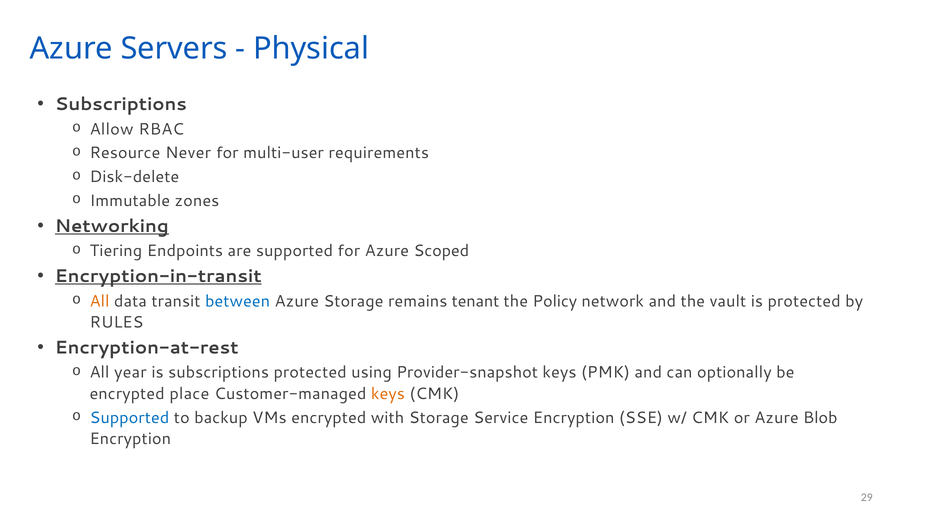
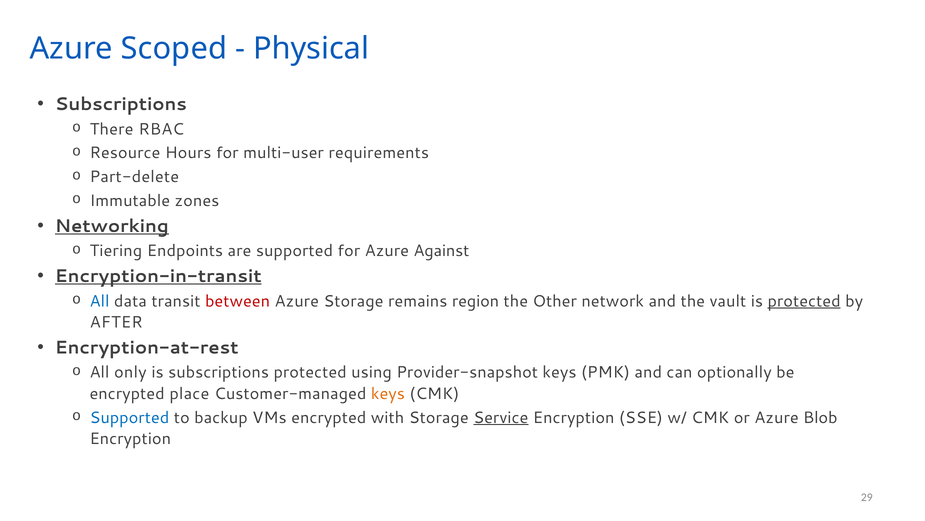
Servers: Servers -> Scoped (174, 49)
Allow: Allow -> There (112, 129)
Never: Never -> Hours (188, 153)
Disk-delete: Disk-delete -> Part-delete (134, 177)
Scoped: Scoped -> Against (441, 251)
All colour: orange -> blue (100, 301)
between colour: blue -> red (238, 301)
tenant: tenant -> region (476, 301)
Policy: Policy -> Other (555, 301)
protected underline: none -> present (804, 301)
RULES: RULES -> AFTER (116, 322)
year: year -> only (130, 372)
Service underline: none -> present (501, 417)
